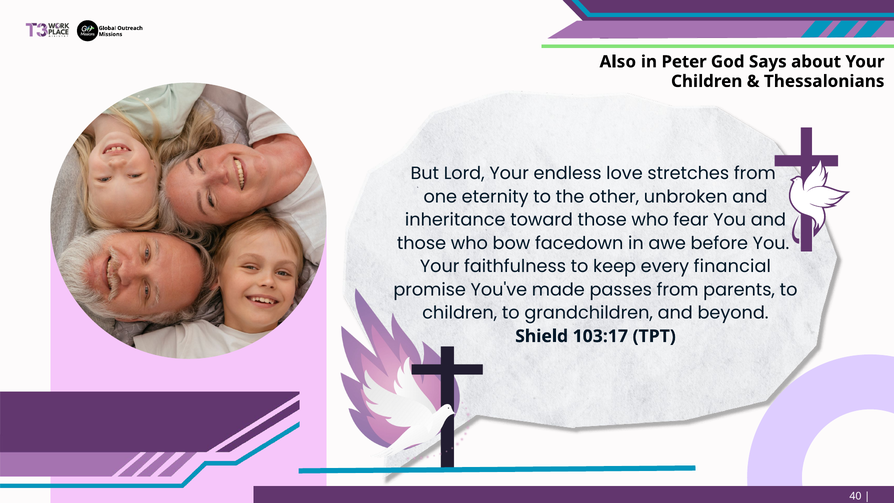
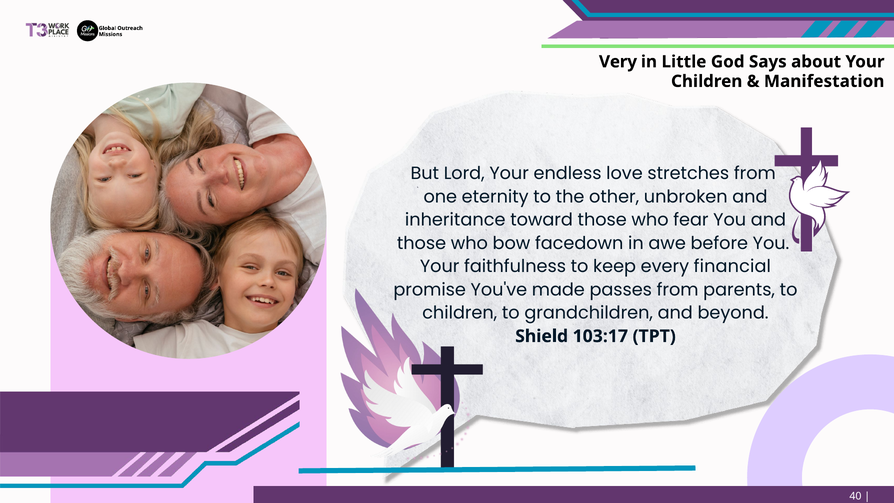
Also: Also -> Very (618, 62)
Peter: Peter -> Little (684, 62)
Thessalonians: Thessalonians -> Manifestation (824, 81)
